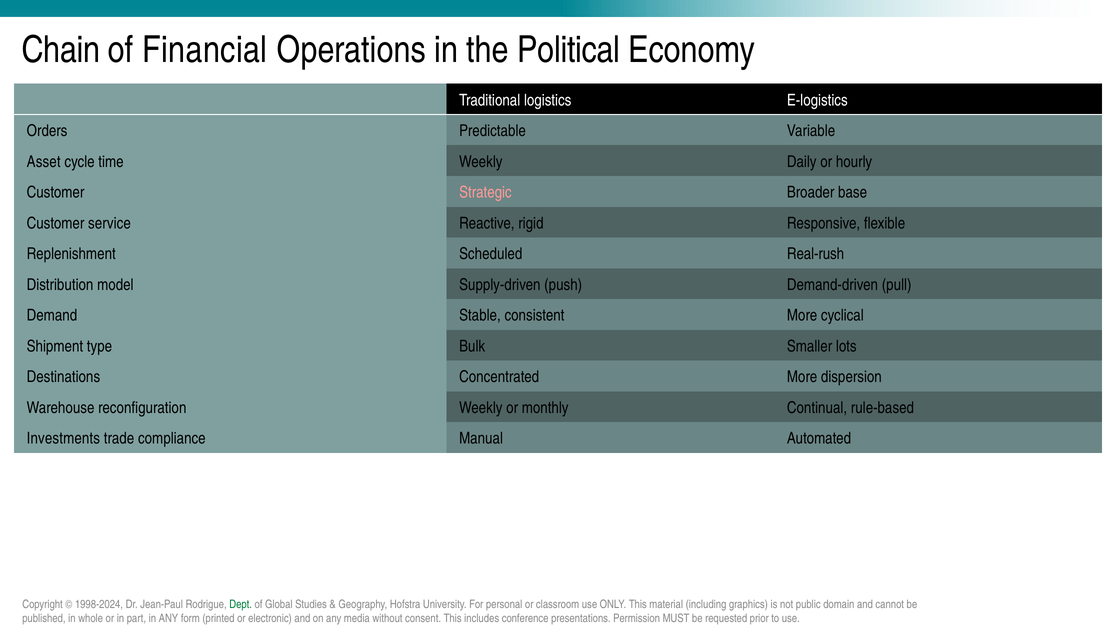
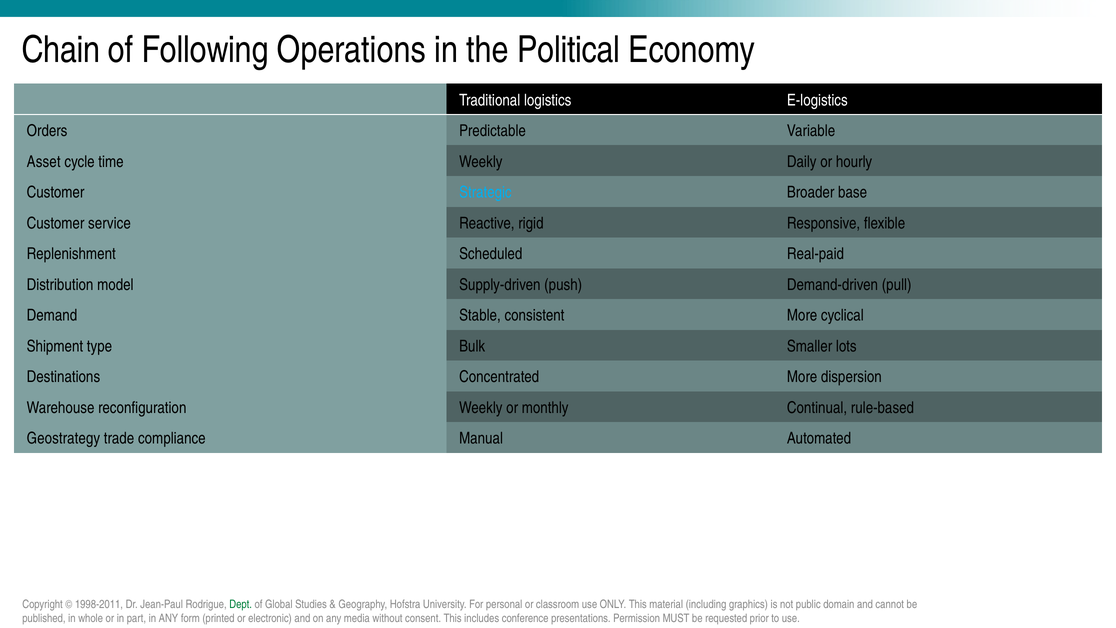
Financial: Financial -> Following (205, 50)
Strategic colour: pink -> light blue (485, 192)
Real-rush: Real-rush -> Real-paid (815, 254)
Investments: Investments -> Geostrategy (63, 438)
1998-2024: 1998-2024 -> 1998-2011 (99, 604)
